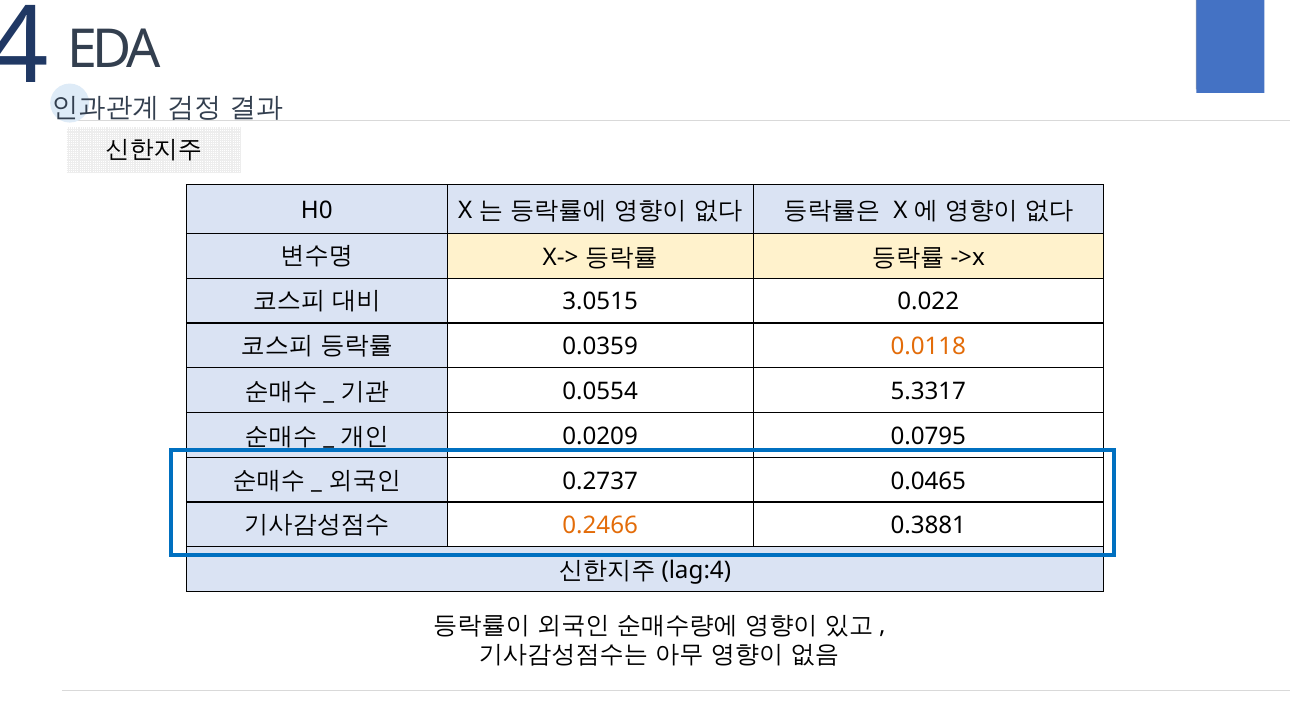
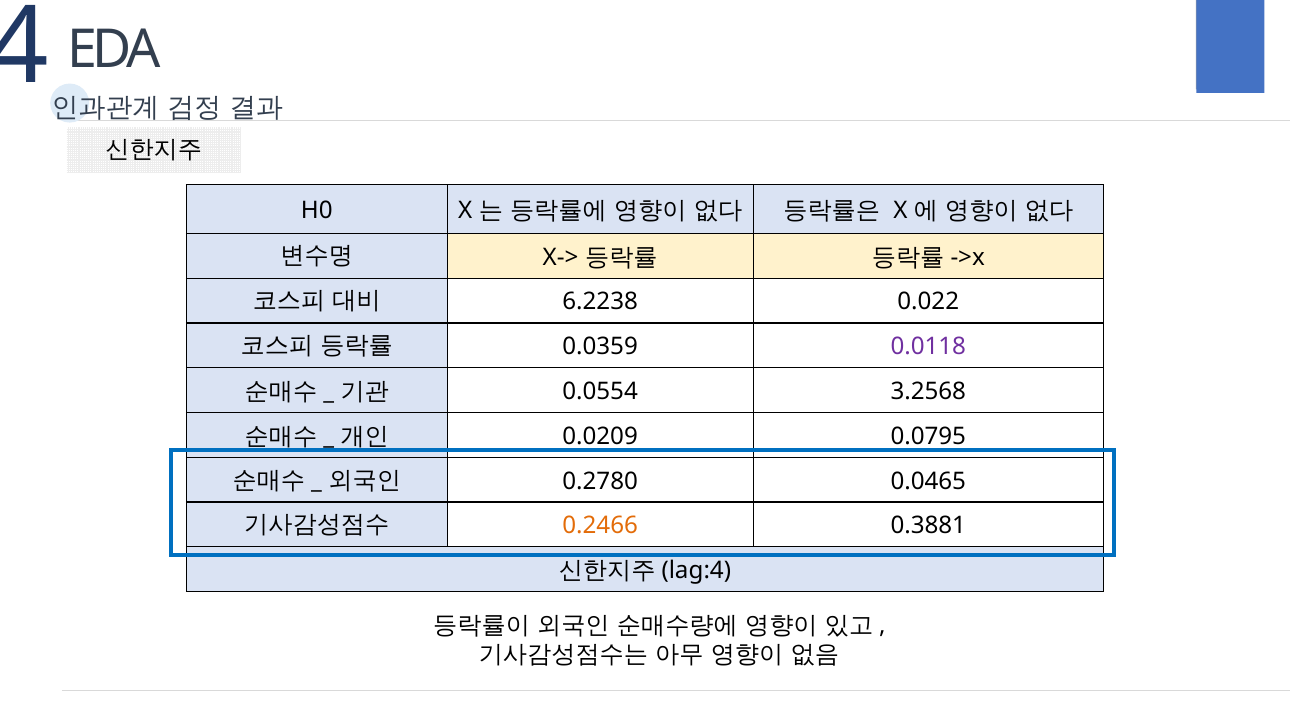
3.0515: 3.0515 -> 6.2238 (600, 302)
0.0118 colour: orange -> purple (928, 347)
5.3317: 5.3317 -> 3.2568 (928, 392)
0.2737: 0.2737 -> 0.2780 (600, 481)
